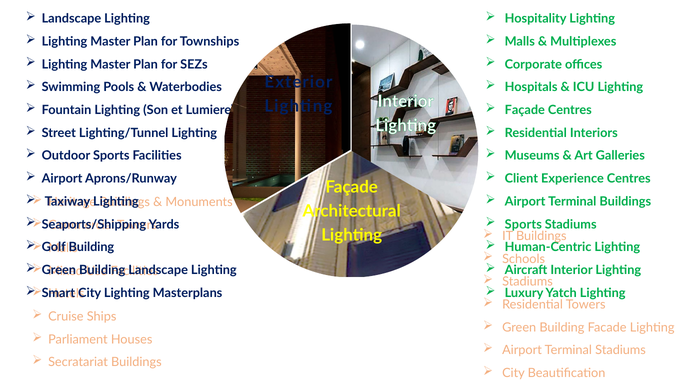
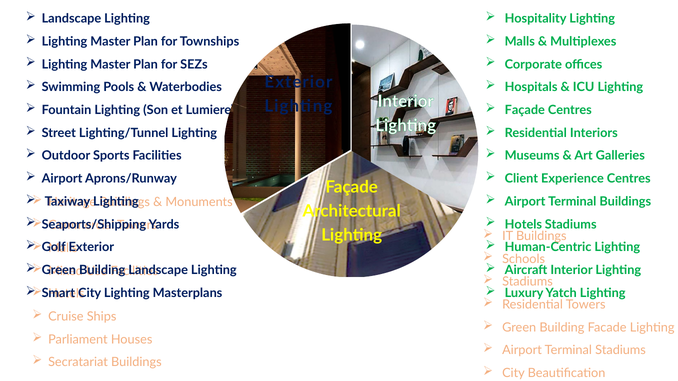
Sports: Sports -> Hotels (523, 225)
Building: Building -> Exterior (91, 247)
